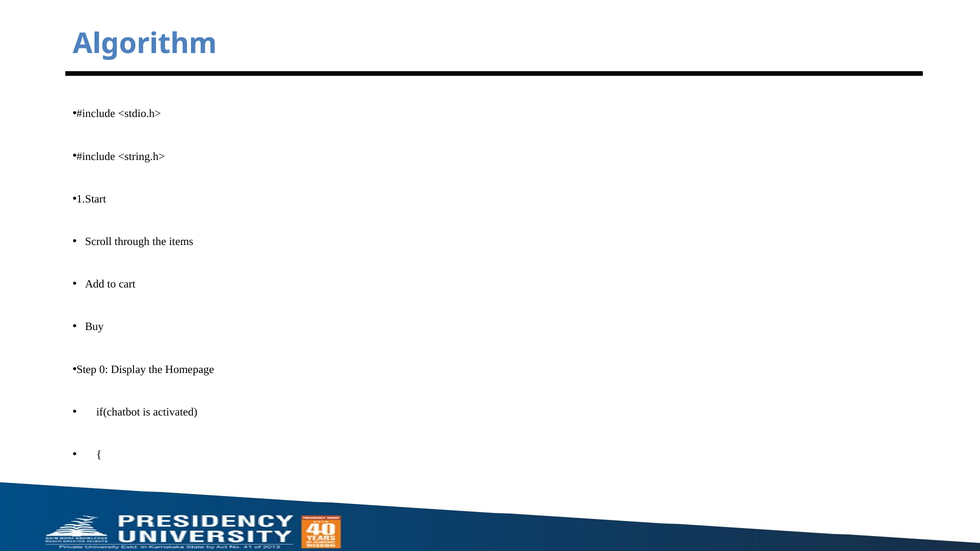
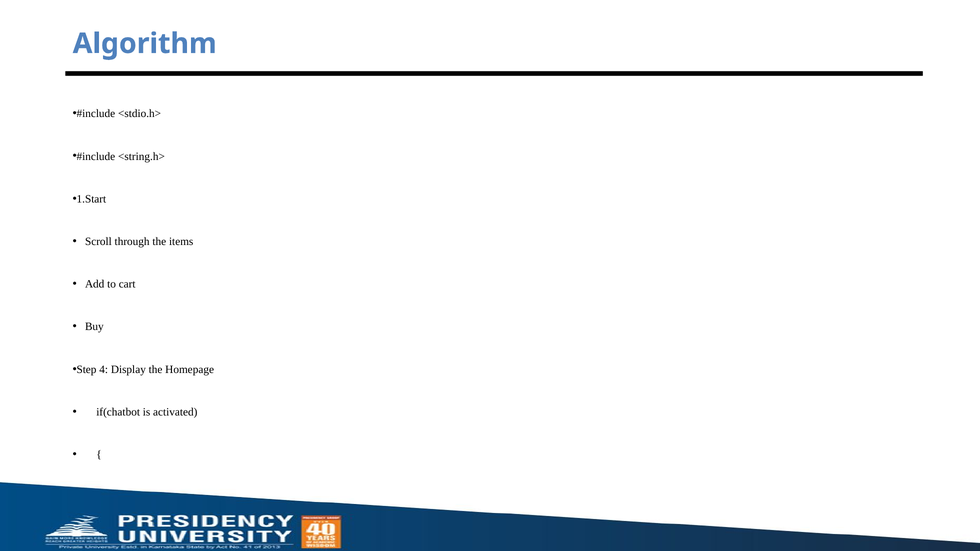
0: 0 -> 4 (104, 370)
